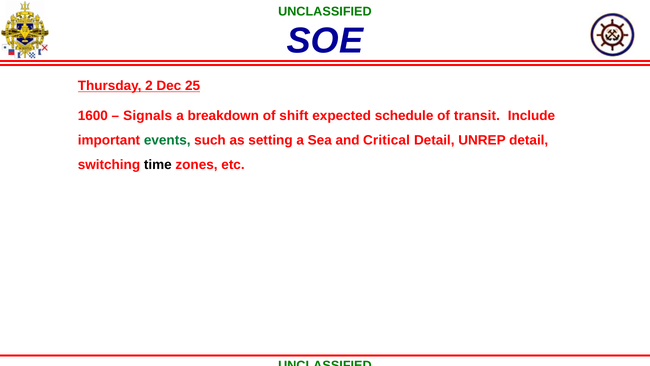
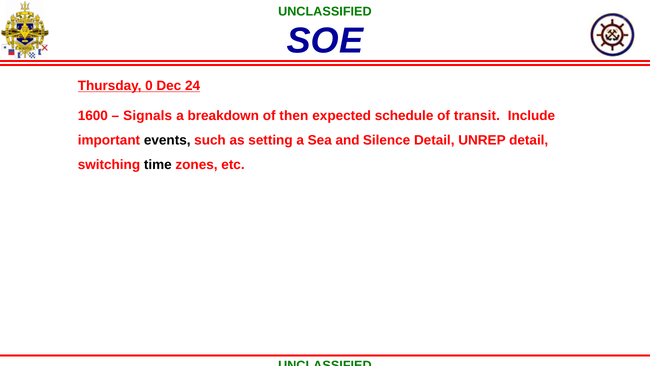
2: 2 -> 0 (149, 86)
25: 25 -> 24 (193, 86)
shift: shift -> then (294, 116)
events colour: green -> black (167, 140)
Critical: Critical -> Silence (387, 140)
